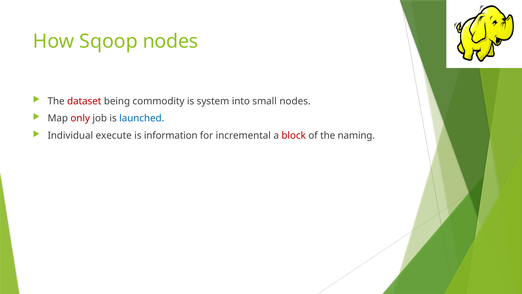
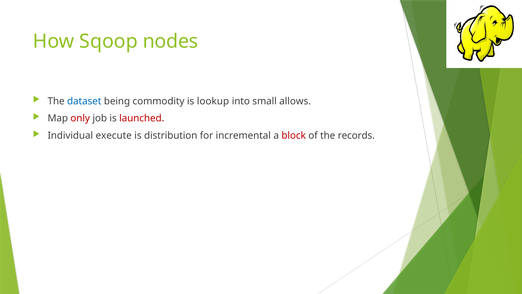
dataset colour: red -> blue (84, 101)
system: system -> lookup (213, 101)
small nodes: nodes -> allows (295, 101)
launched colour: blue -> red (142, 118)
information: information -> distribution (171, 135)
naming: naming -> records (356, 135)
